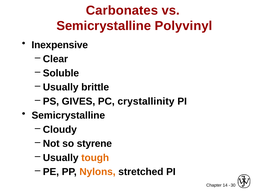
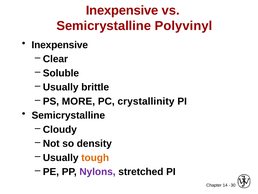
Carbonates: Carbonates -> Inexpensive (122, 10)
GIVES: GIVES -> MORE (78, 101)
styrene: styrene -> density (94, 143)
Nylons colour: orange -> purple (97, 171)
